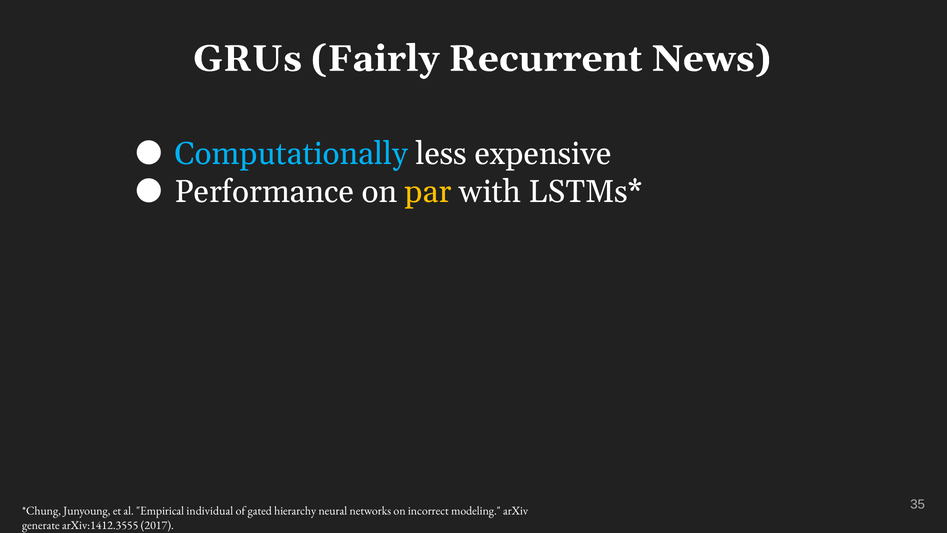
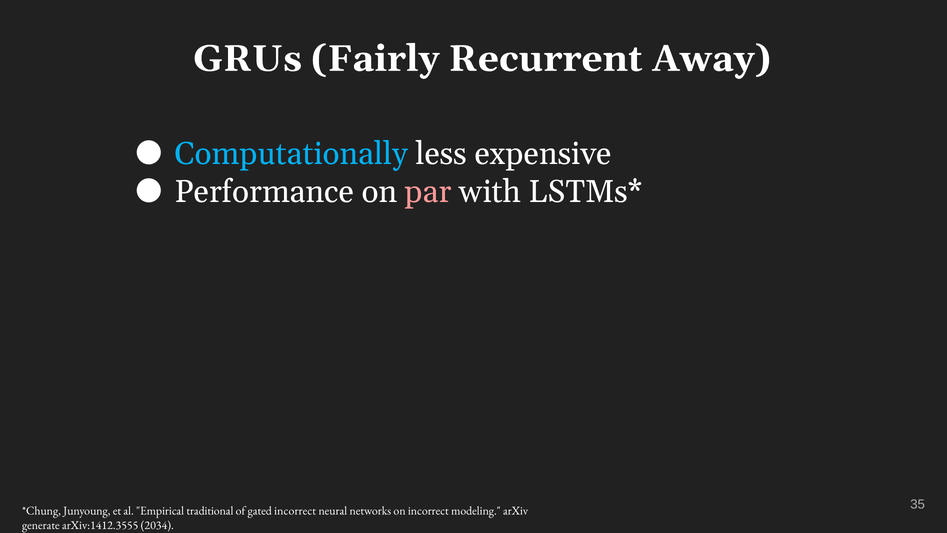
News: News -> Away (711, 59)
par colour: yellow -> pink (428, 192)
individual: individual -> traditional (210, 511)
gated hierarchy: hierarchy -> incorrect (295, 511)
2017: 2017 -> 2034 (157, 525)
